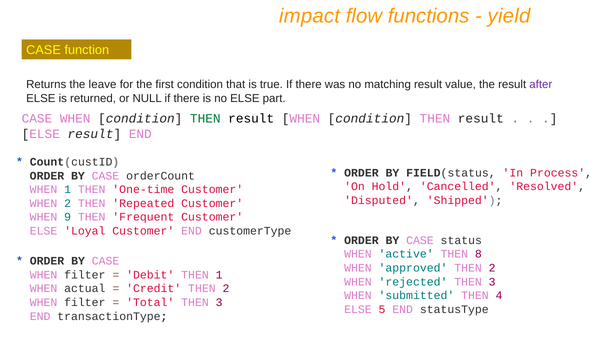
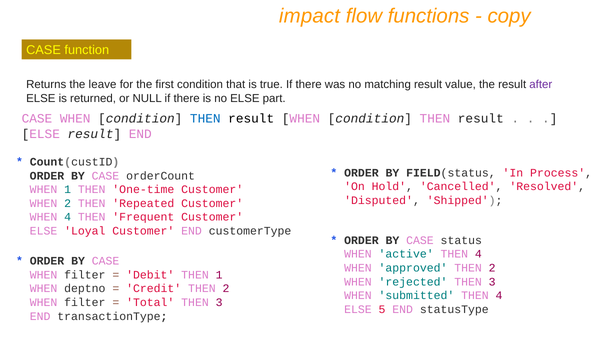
yield: yield -> copy (509, 16)
THEN colour: green -> blue (205, 119)
WHEN 9: 9 -> 4 (68, 217)
active THEN 8: 8 -> 4 (478, 254)
actual: actual -> deptno (85, 289)
